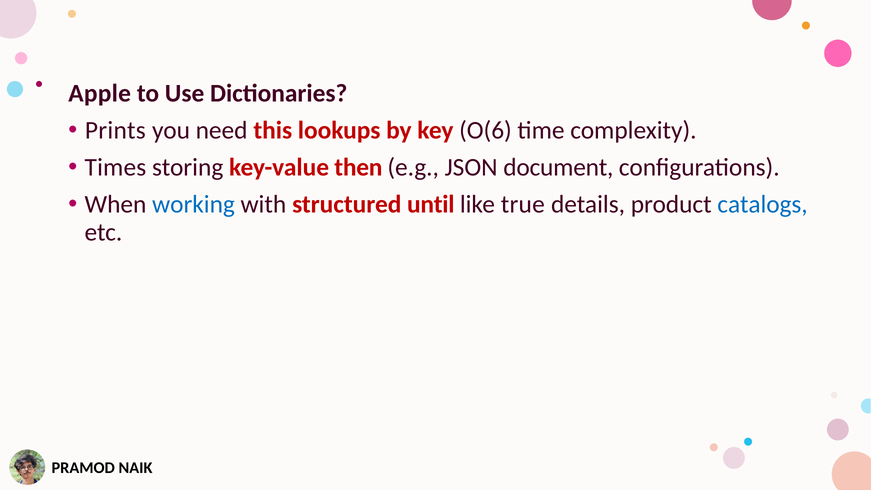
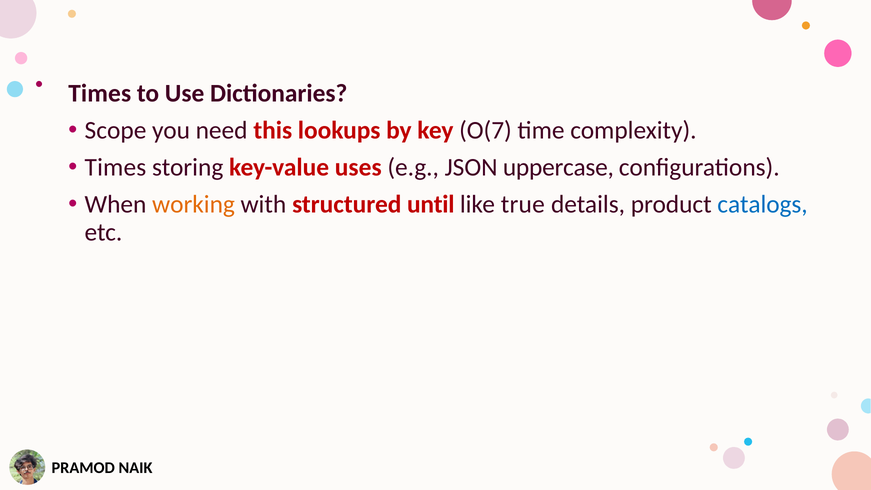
Apple: Apple -> Times (100, 93)
Prints: Prints -> Scope (116, 130)
O(6: O(6 -> O(7 (485, 130)
then: then -> uses (358, 167)
document: document -> uppercase (558, 167)
working colour: blue -> orange (193, 204)
